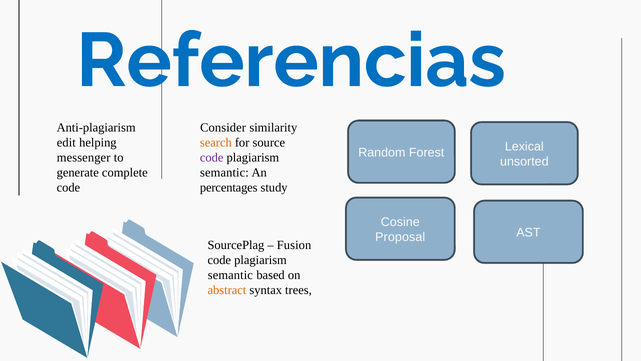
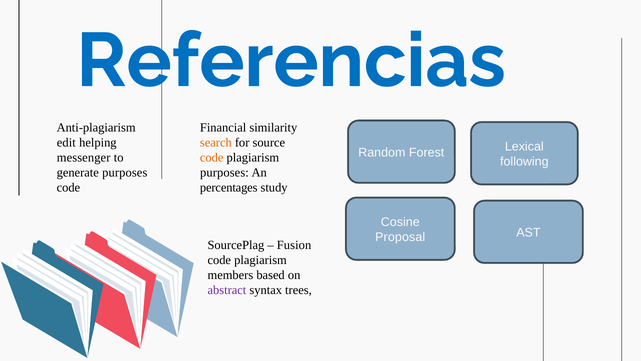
Consider: Consider -> Financial (223, 128)
code colour: purple -> orange (212, 158)
unsorted: unsorted -> following (524, 161)
generate complete: complete -> purposes (125, 172)
semantic: semantic -> purposes (224, 172)
semantic: semantic -> members (230, 275)
abstract colour: orange -> purple (227, 290)
